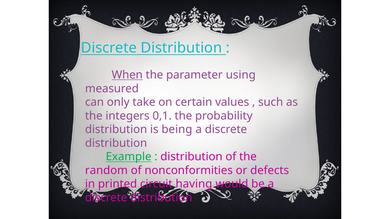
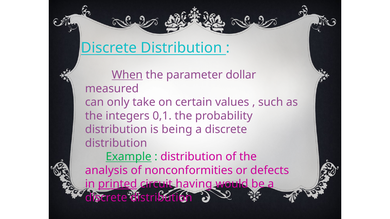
using: using -> dollar (241, 75)
random: random -> analysis (106, 171)
printed underline: none -> present (118, 184)
